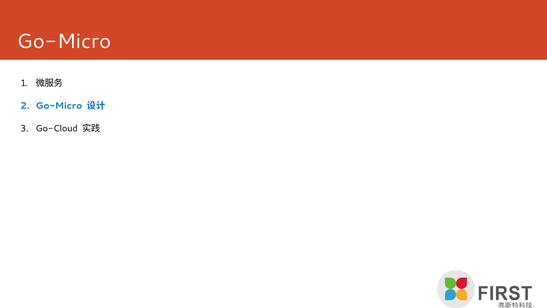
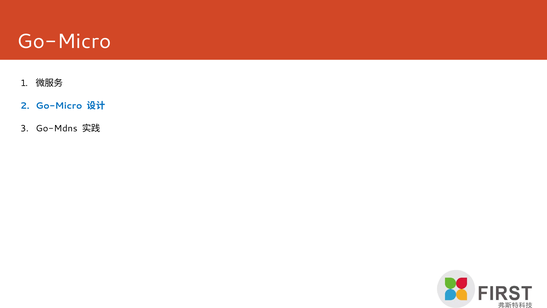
Go-Cloud: Go-Cloud -> Go-Mdns (57, 128)
